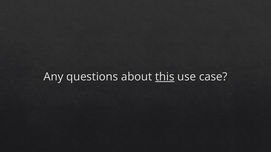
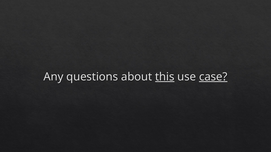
case underline: none -> present (213, 77)
